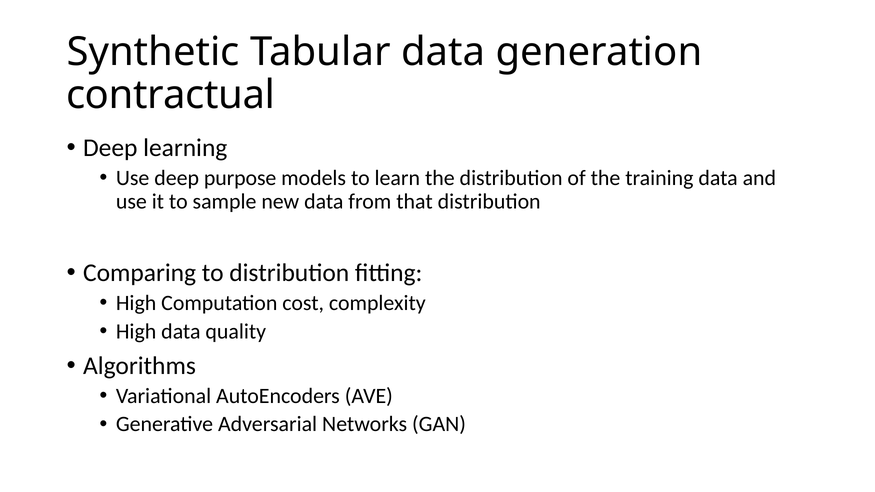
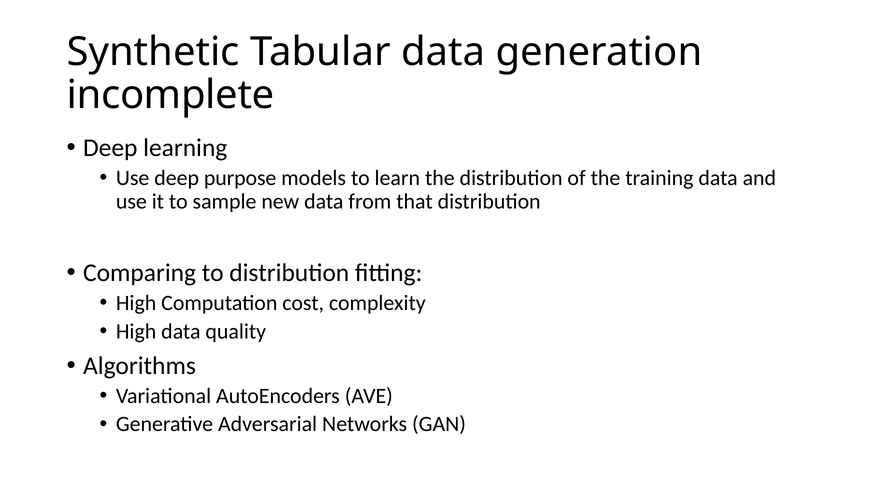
contractual: contractual -> incomplete (171, 95)
